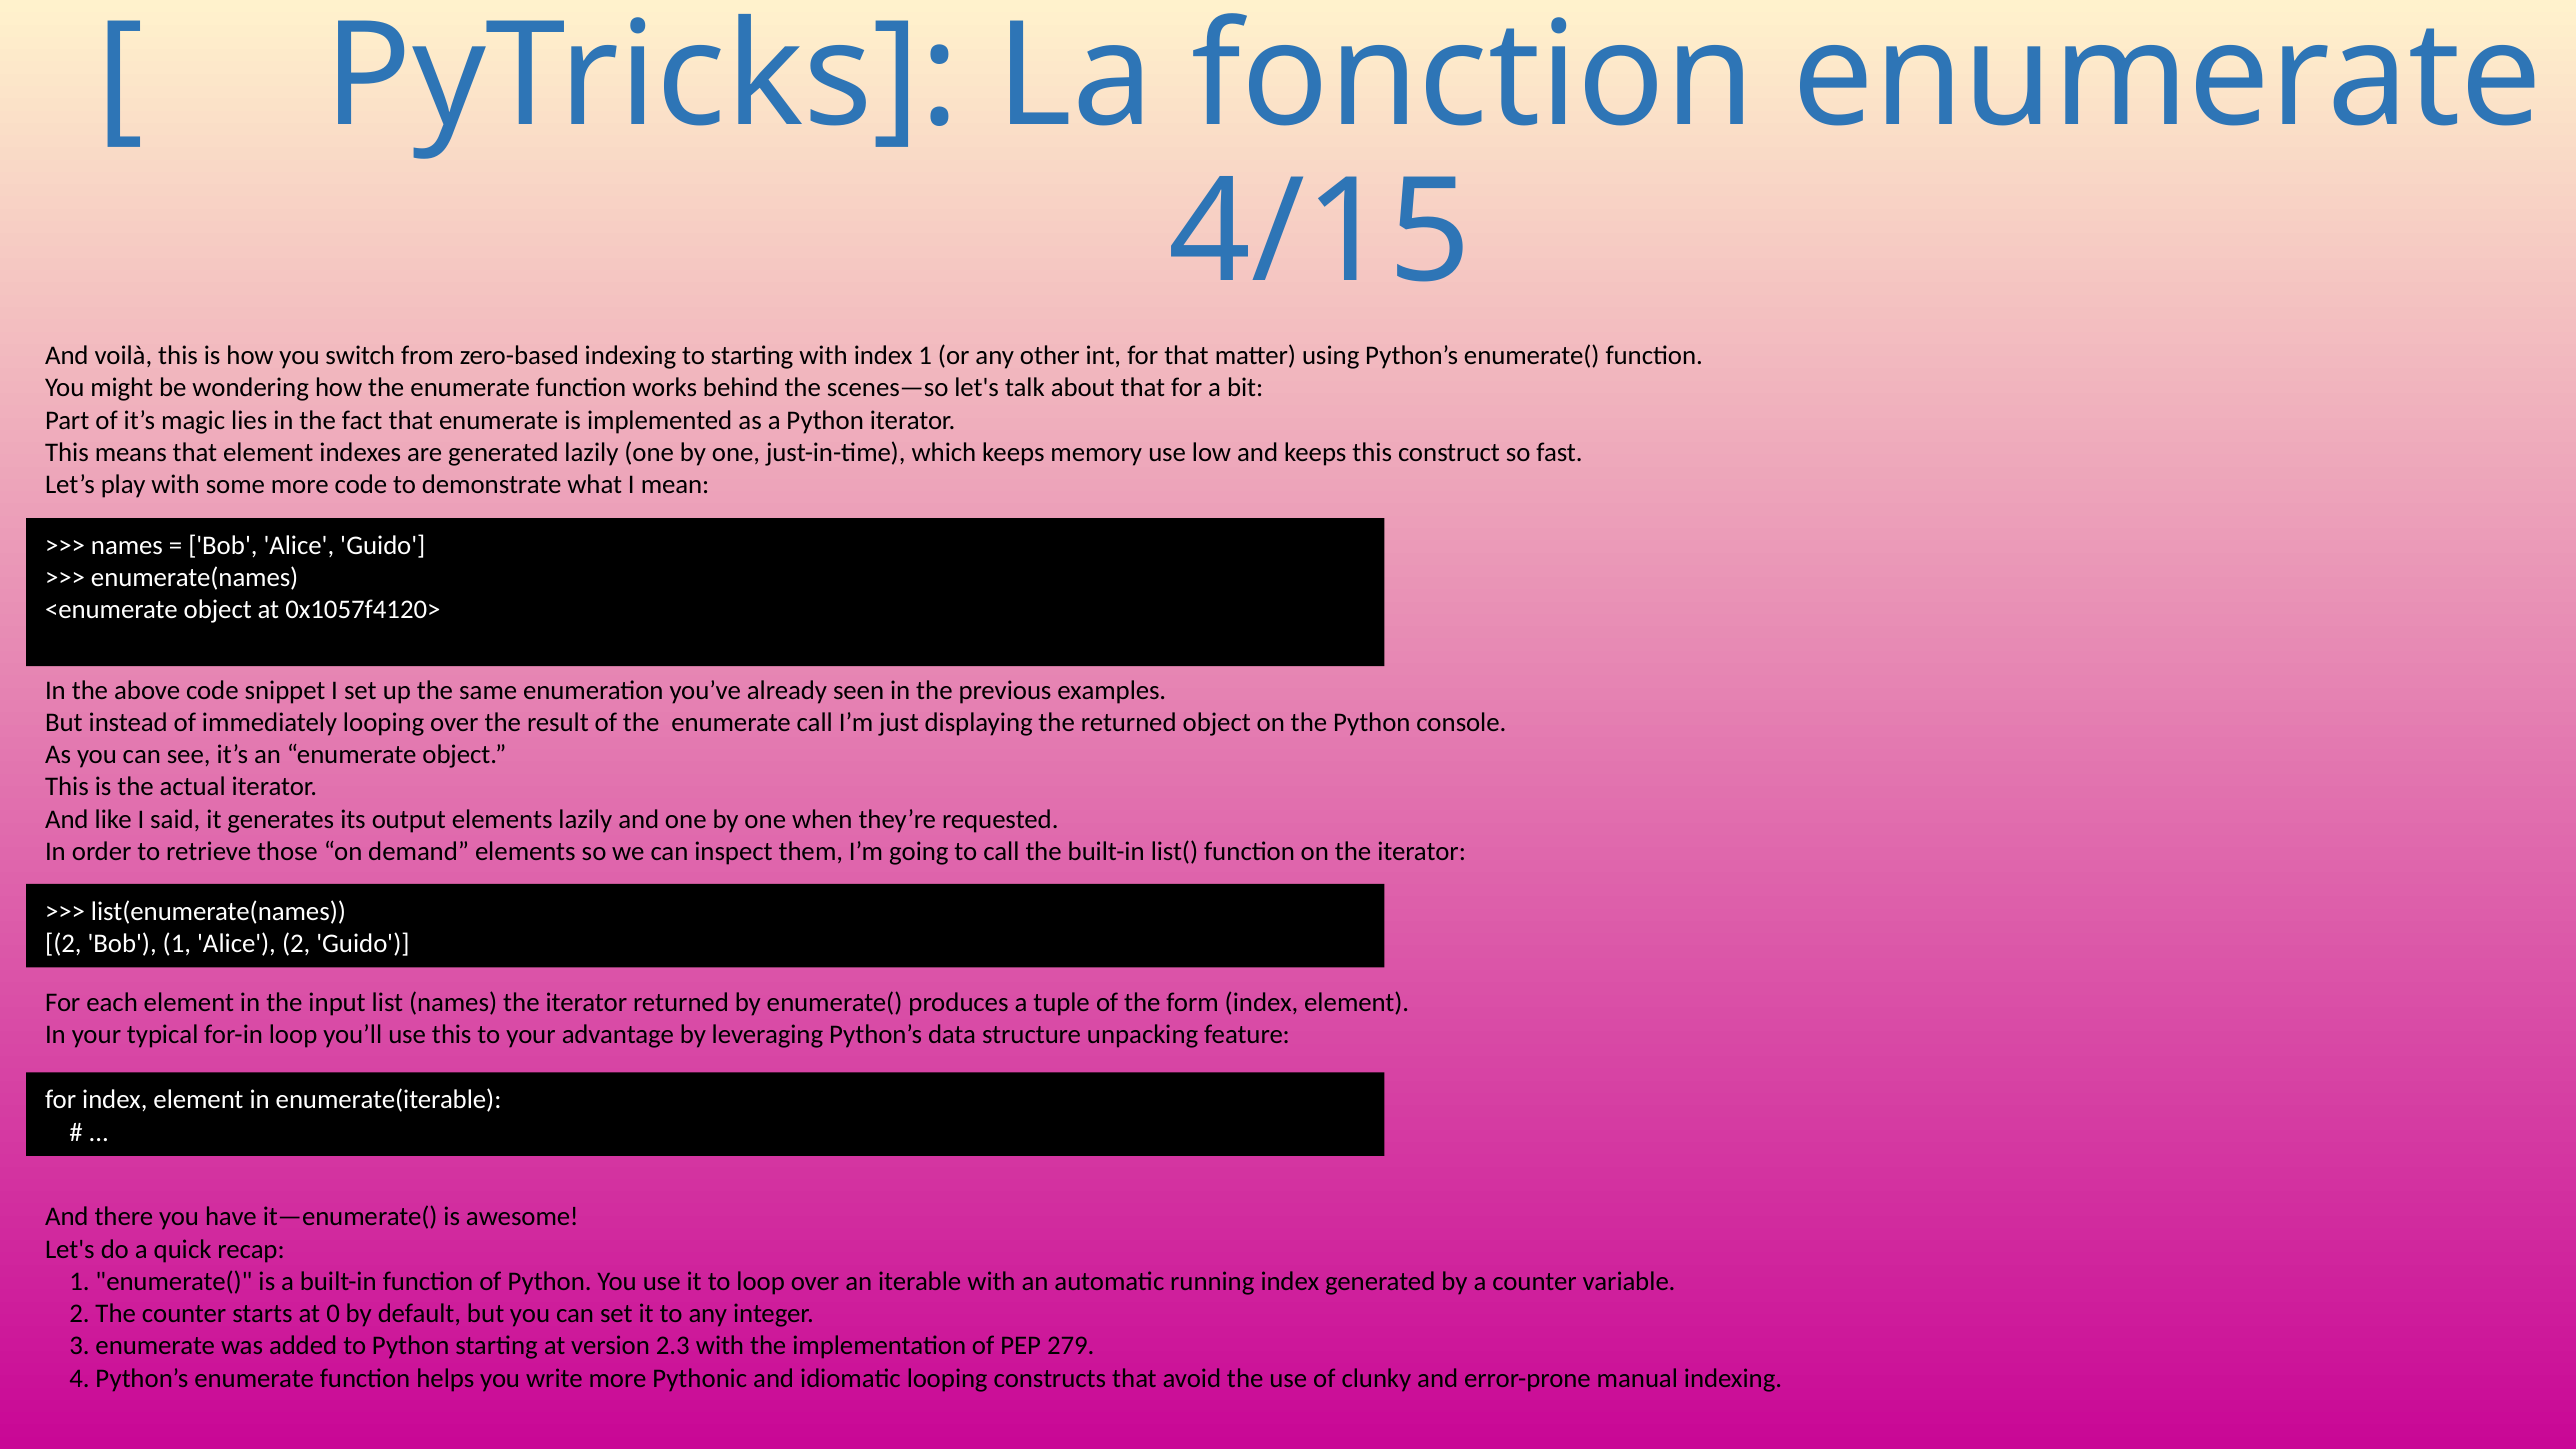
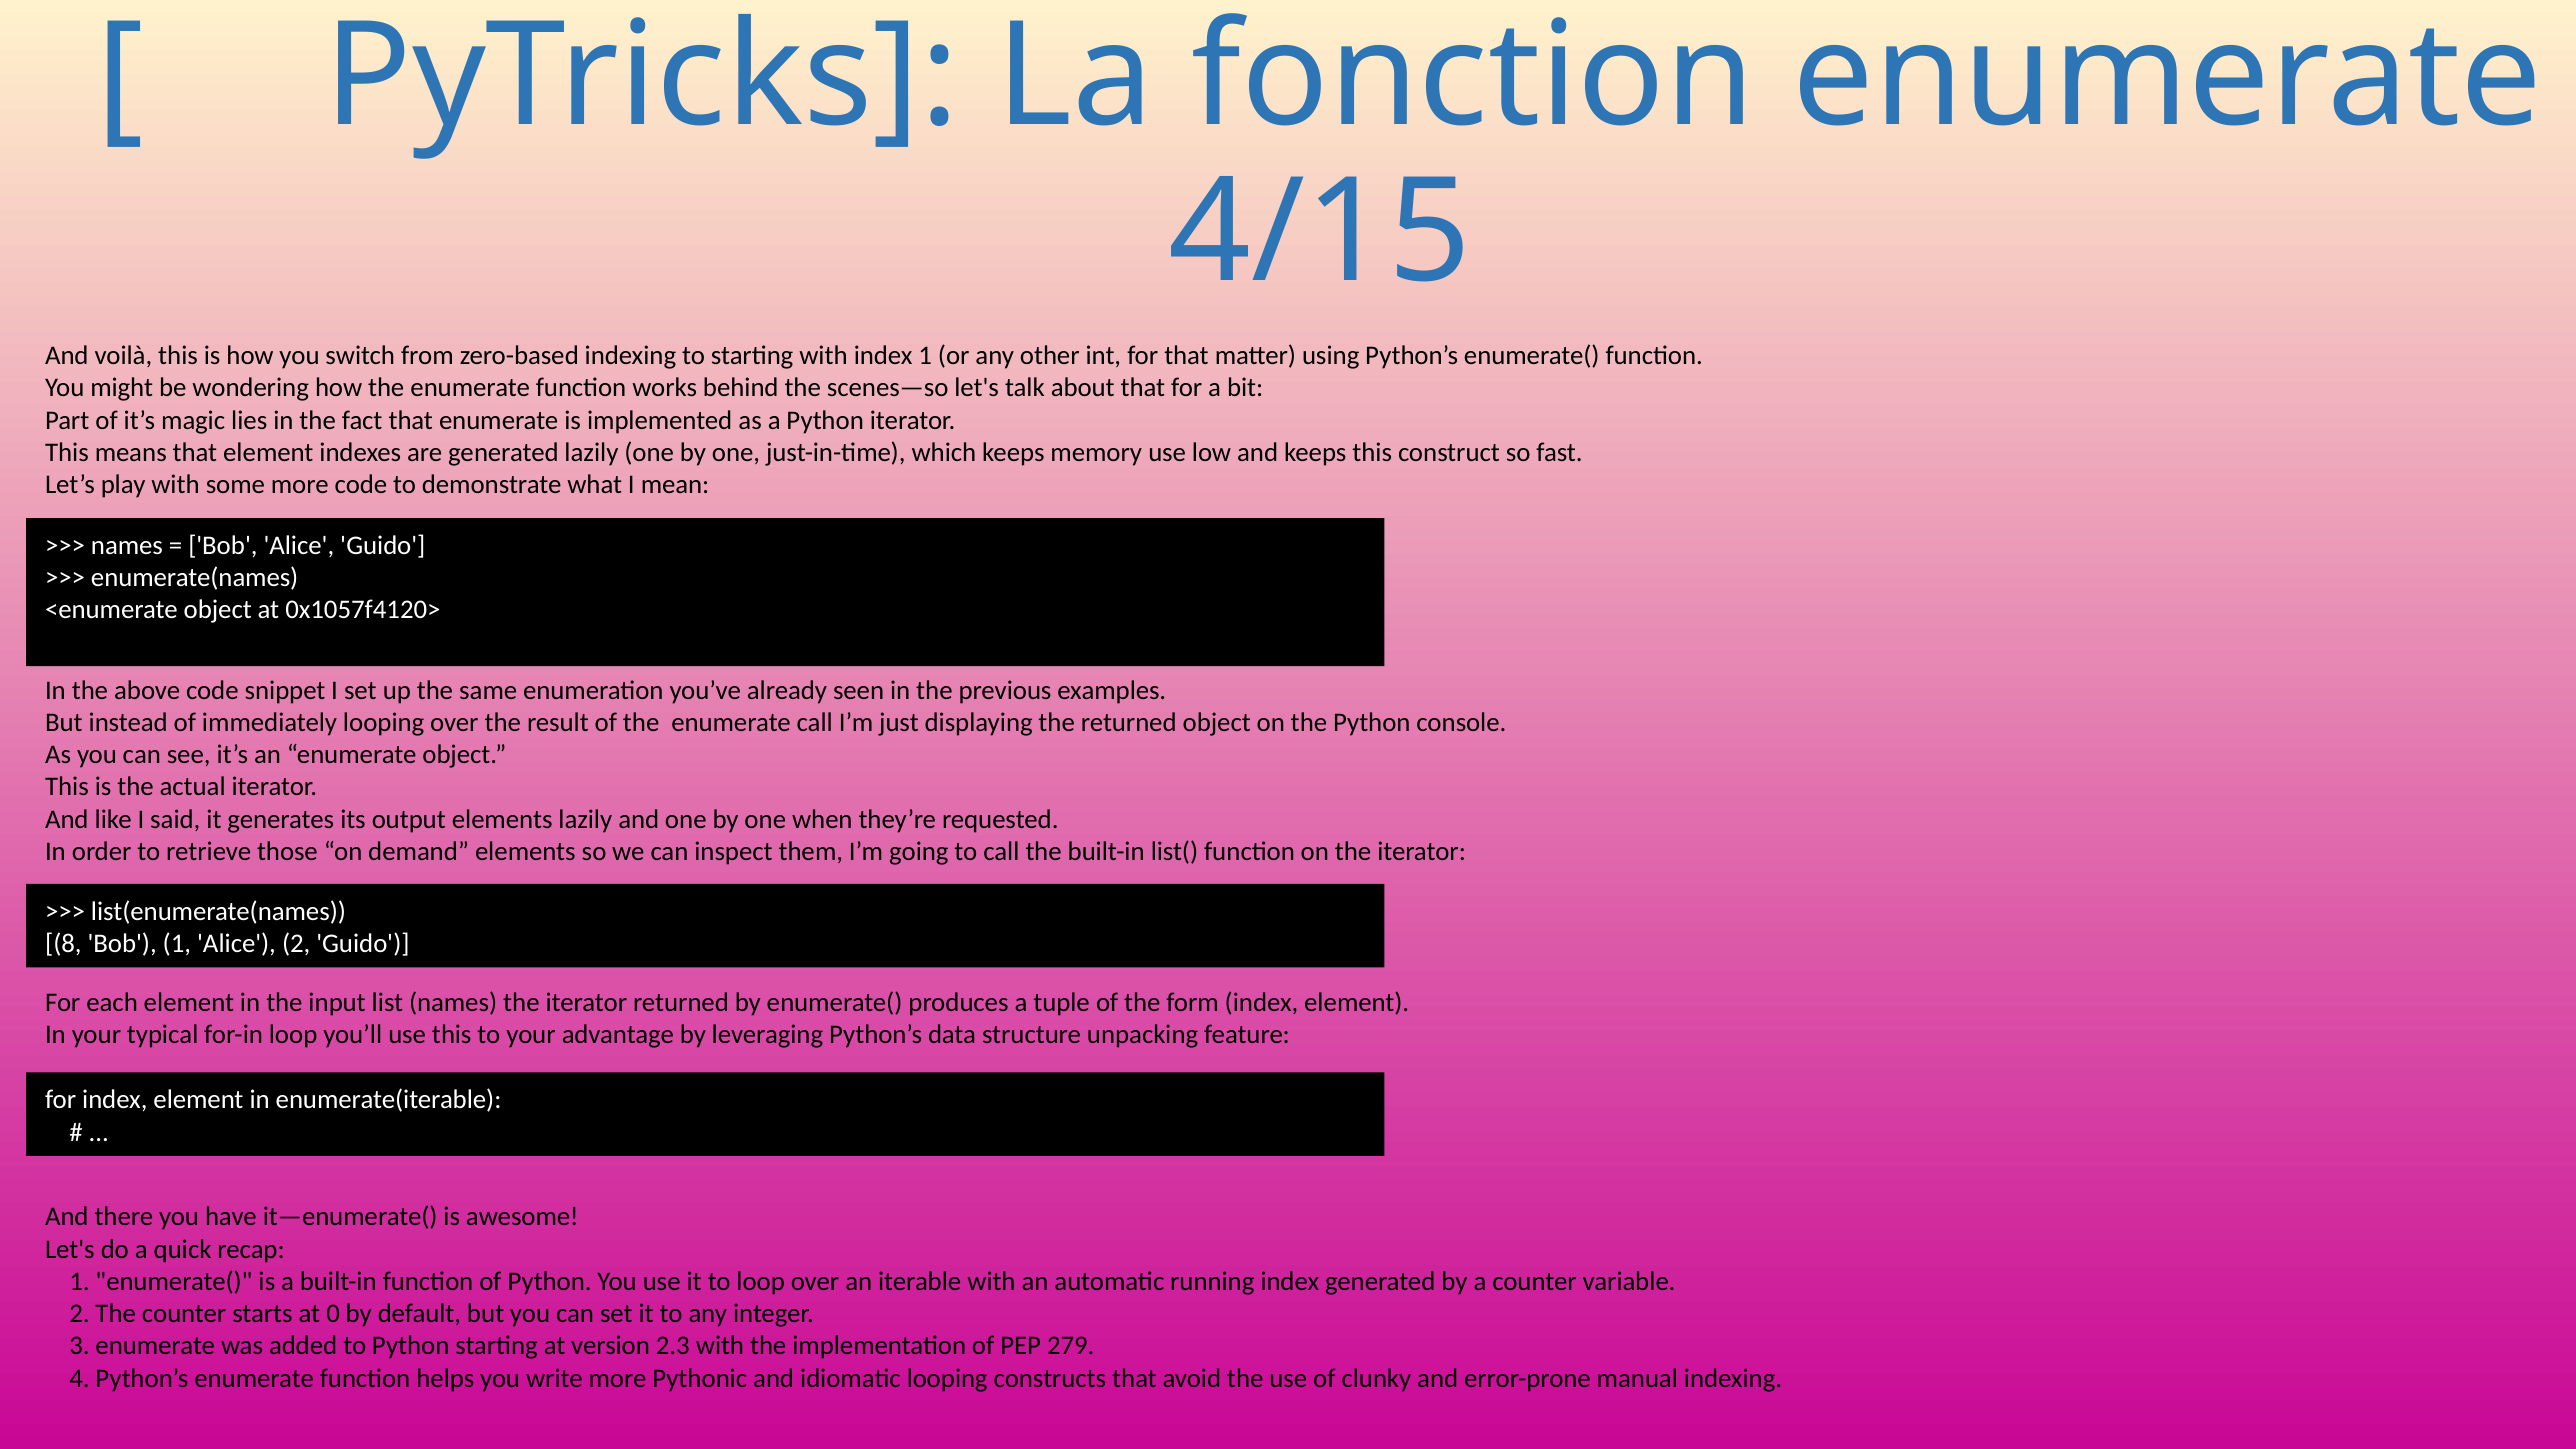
2: 2 -> 8 (63, 944)
